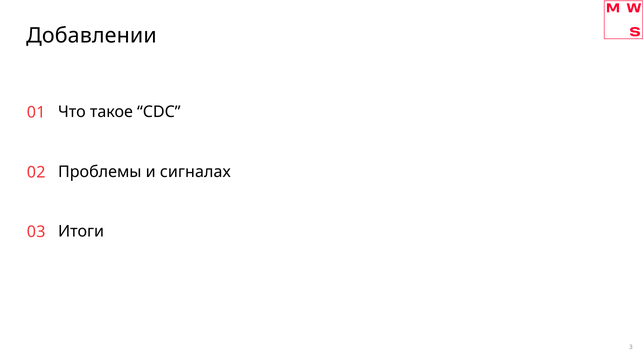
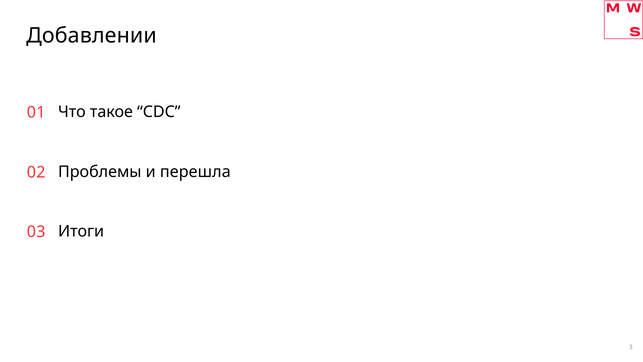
сигналах: сигналах -> перешла (195, 172)
